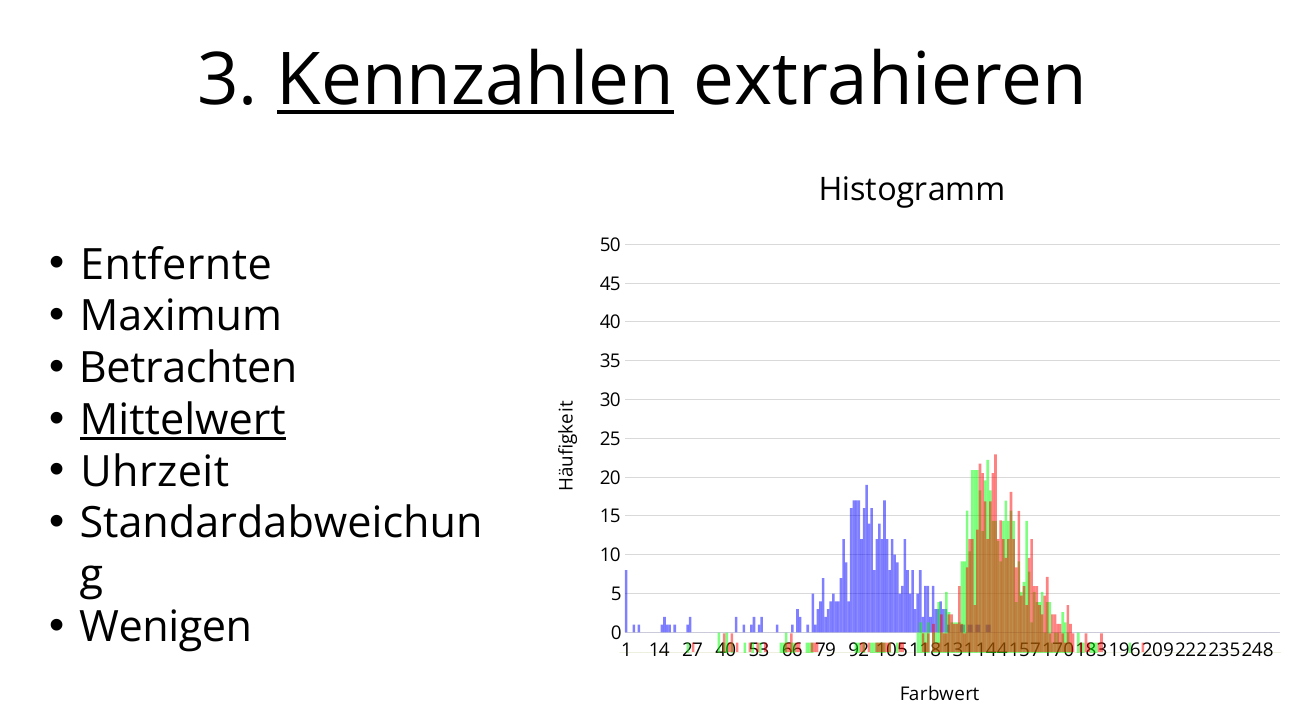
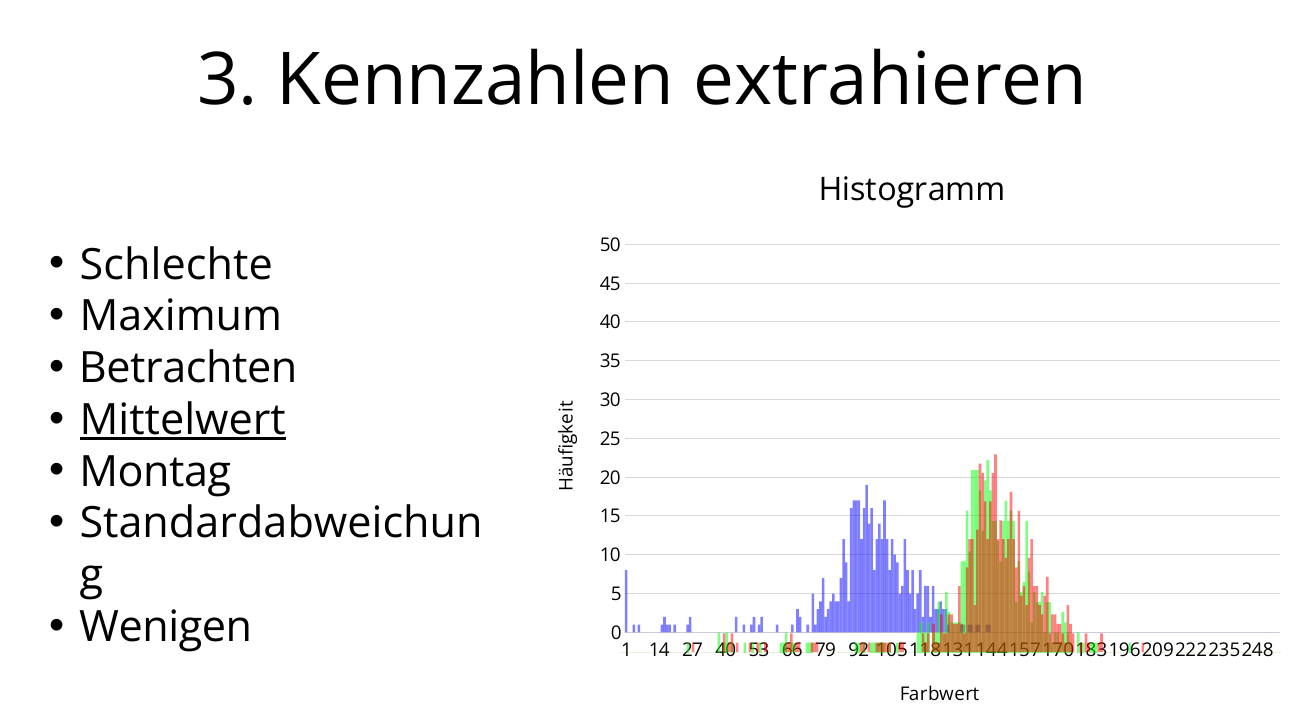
Kennzahlen underline: present -> none (476, 81)
Entfernte: Entfernte -> Schlechte (176, 265)
Uhrzeit: Uhrzeit -> Montag (155, 472)
